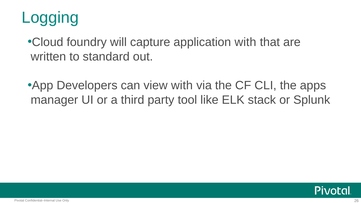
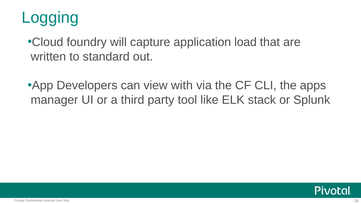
application with: with -> load (246, 42)
